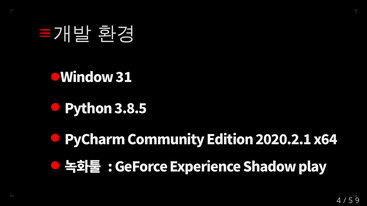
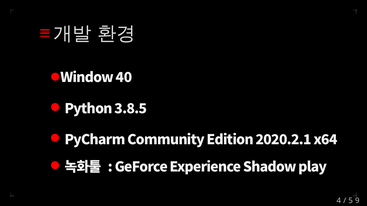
31: 31 -> 40 (124, 78)
